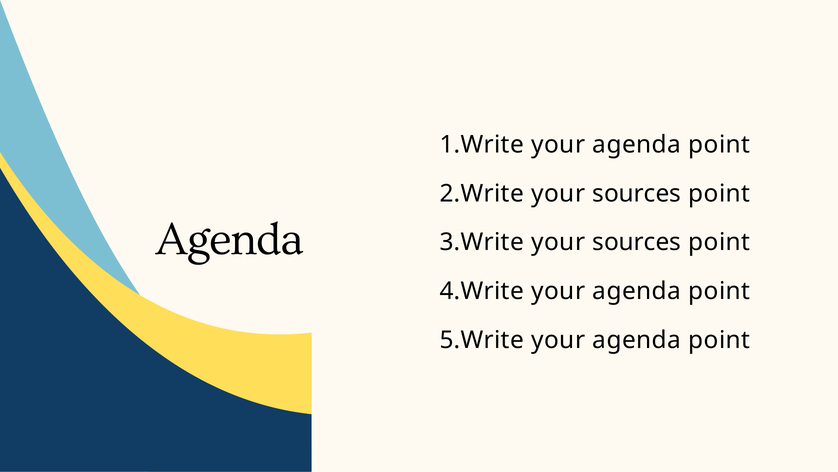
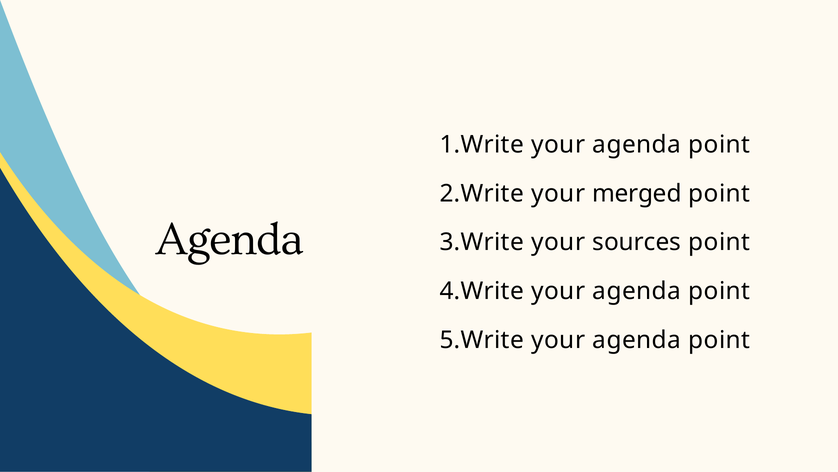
sources: sources -> merged (637, 193)
